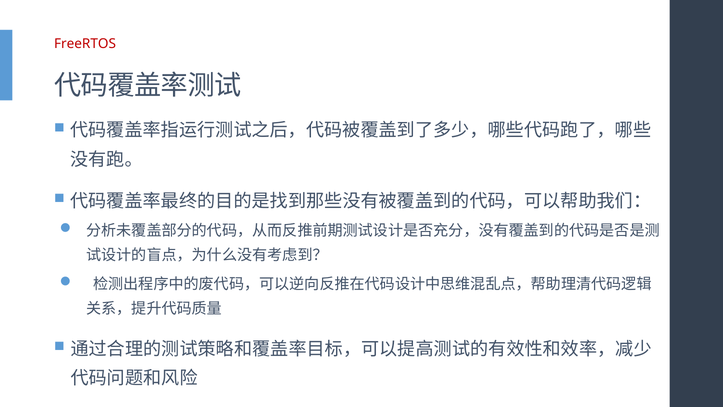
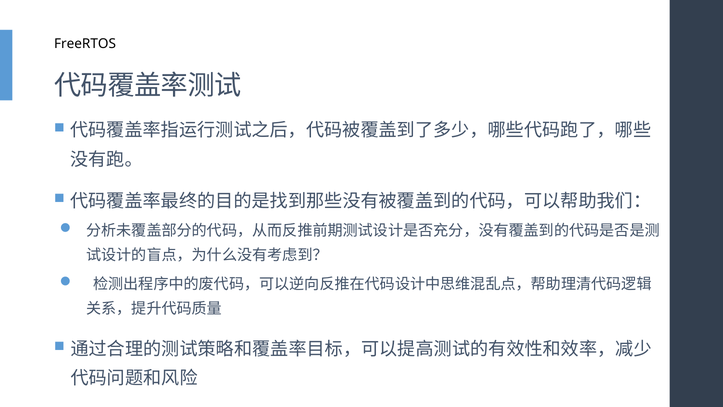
FreeRTOS colour: red -> black (85, 44)
